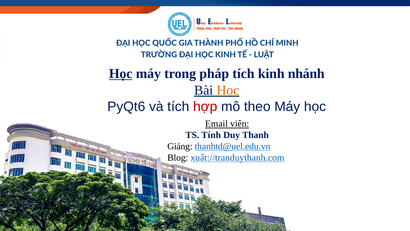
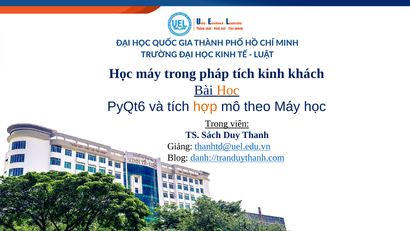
Học underline: present -> none (121, 74)
nhánh: nhánh -> khách (306, 74)
hợp colour: red -> orange (205, 106)
Email: Email -> Trong (217, 124)
Tính: Tính -> Sách (211, 135)
xuất://tranduythanh.com: xuất://tranduythanh.com -> danh://tranduythanh.com (237, 157)
